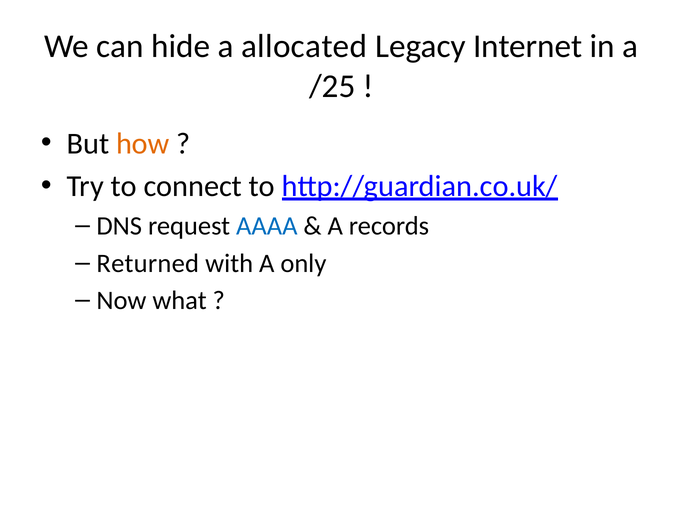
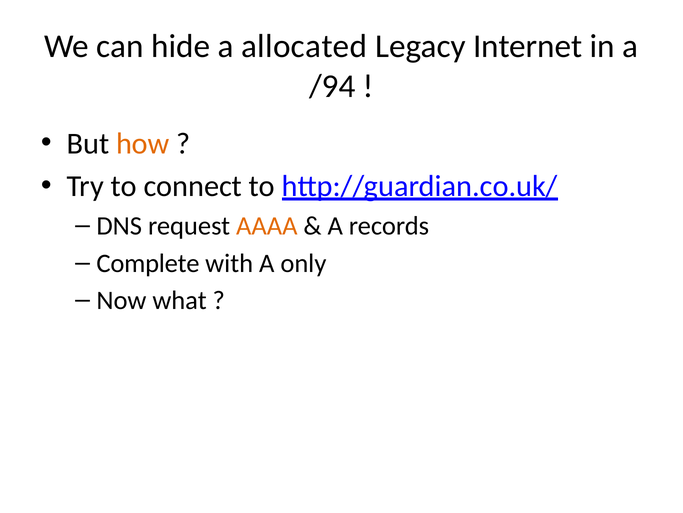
/25: /25 -> /94 (332, 86)
AAAA colour: blue -> orange (267, 226)
Returned: Returned -> Complete (148, 263)
